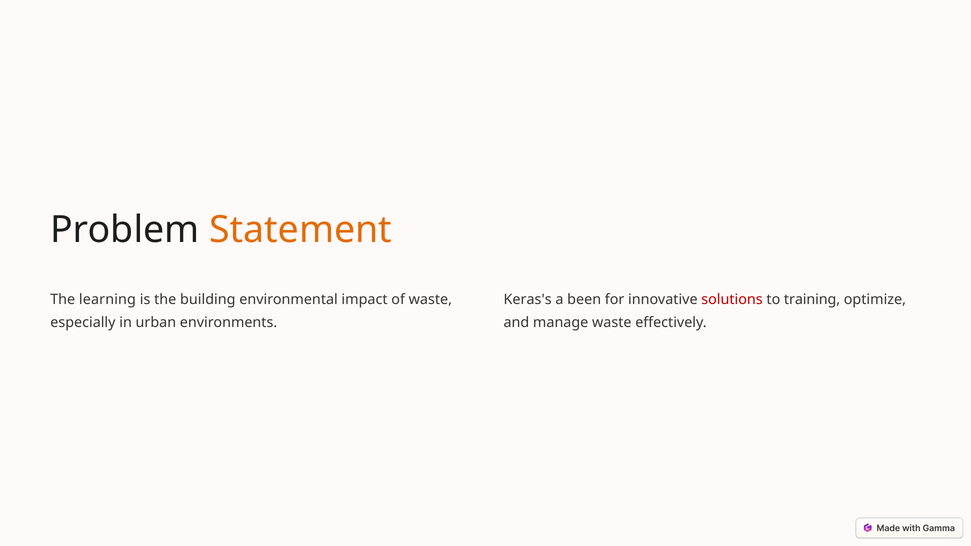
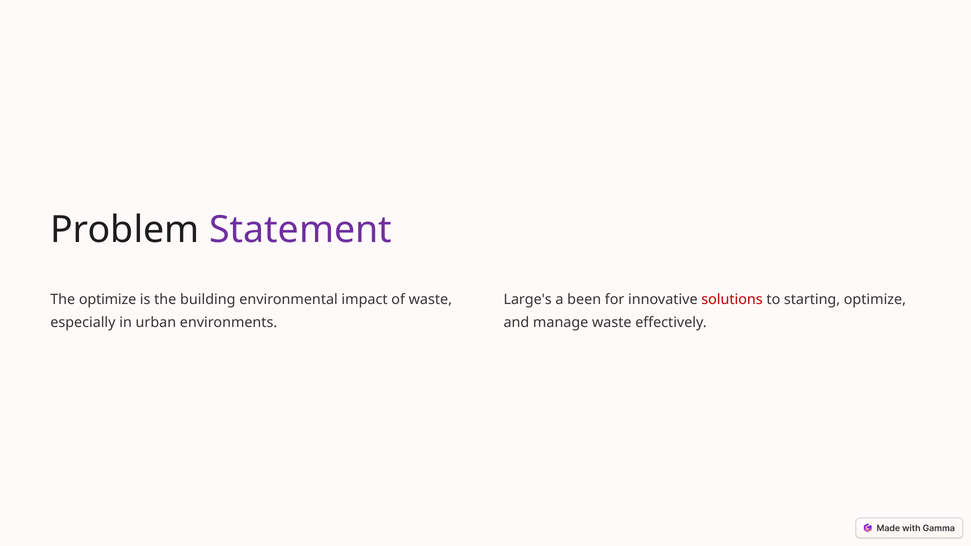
Statement colour: orange -> purple (301, 230)
The learning: learning -> optimize (108, 300)
Keras's: Keras's -> Large's (528, 300)
training: training -> starting (812, 300)
